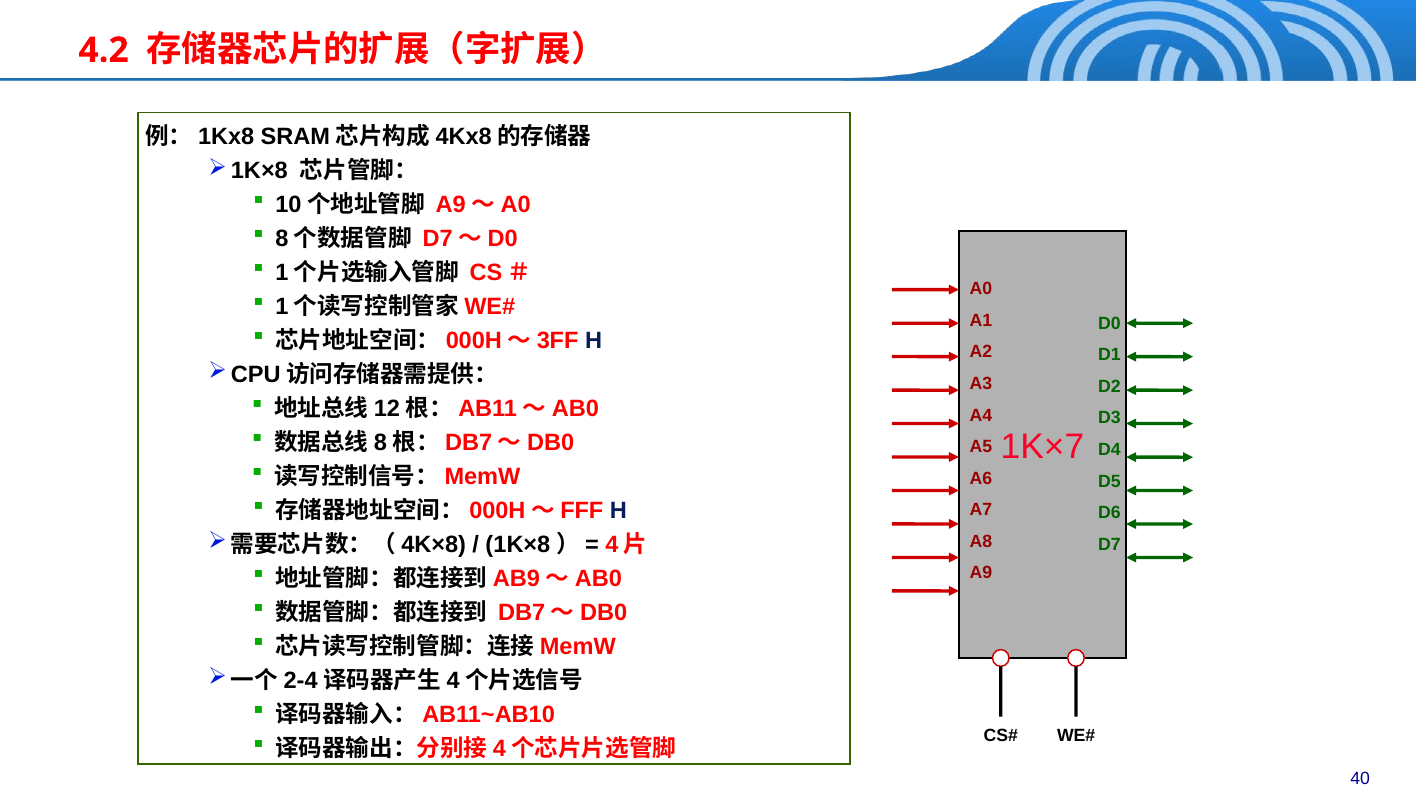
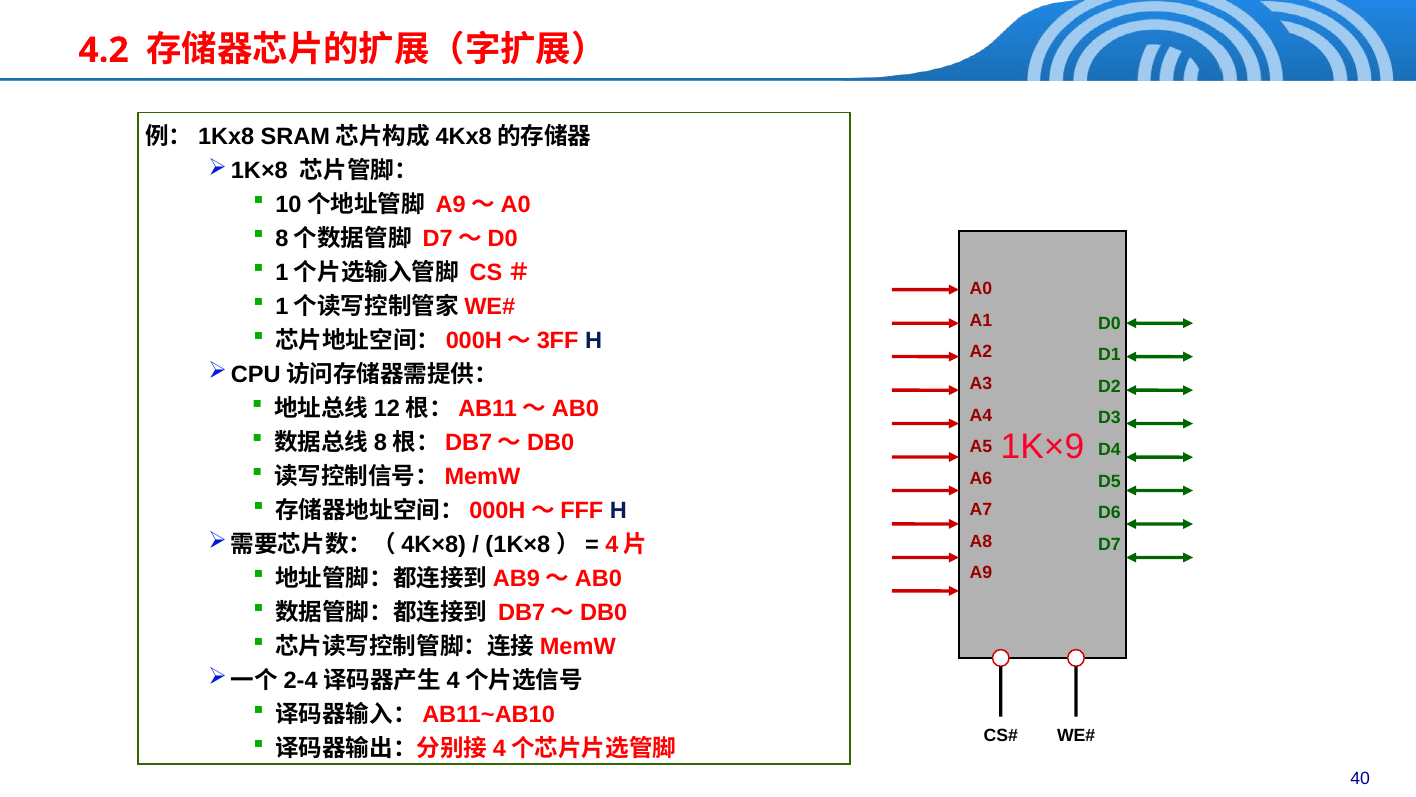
1K×7: 1K×7 -> 1K×9 (1042, 447)
